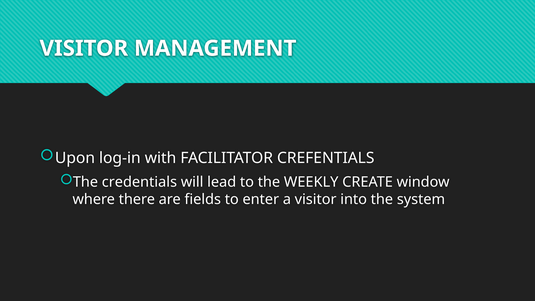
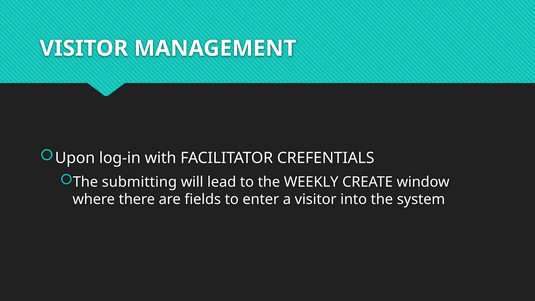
credentials: credentials -> submitting (139, 182)
